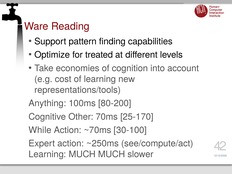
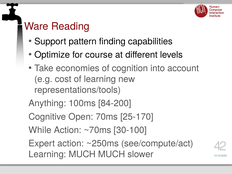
treated: treated -> course (99, 55)
80-200: 80-200 -> 84-200 (115, 103)
Other: Other -> Open (81, 117)
